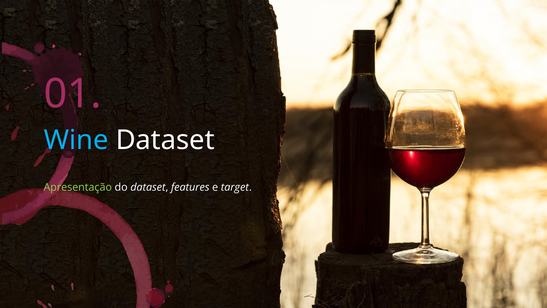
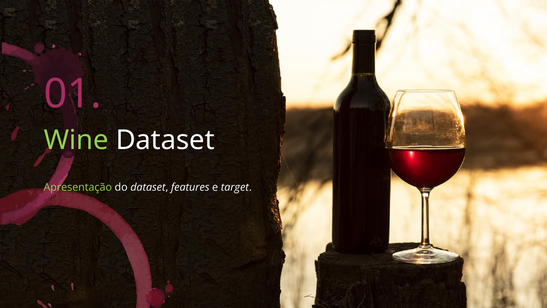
Wine colour: light blue -> light green (76, 140)
